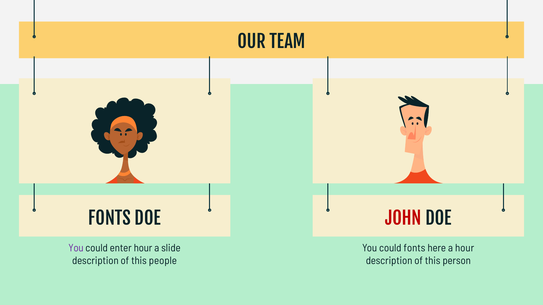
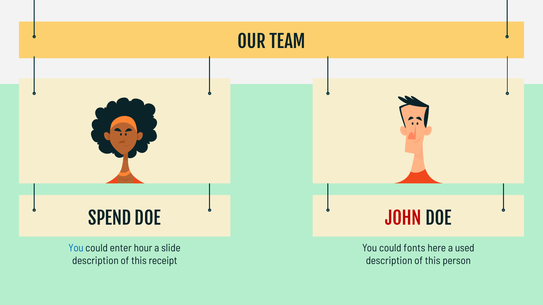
FONTS: FONTS -> SPEND (110, 219)
You colour: purple -> blue (76, 248)
a hour: hour -> used (465, 248)
people: people -> receipt (163, 261)
